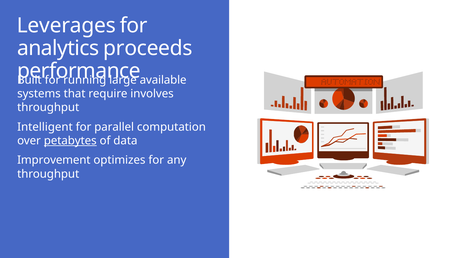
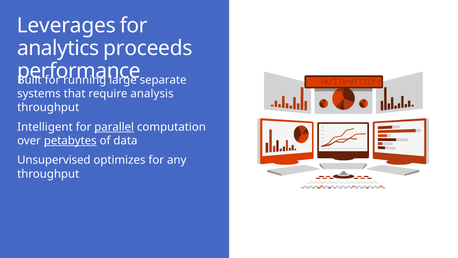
available: available -> separate (163, 80)
involves: involves -> analysis (152, 94)
parallel underline: none -> present (114, 127)
Improvement: Improvement -> Unsupervised (54, 160)
